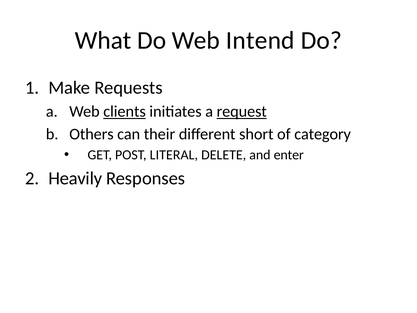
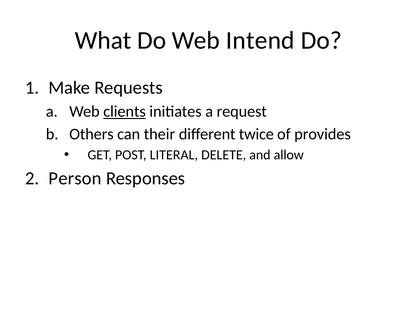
request underline: present -> none (242, 111)
short: short -> twice (256, 134)
category: category -> provides (323, 134)
enter: enter -> allow (289, 155)
Heavily: Heavily -> Person (75, 178)
